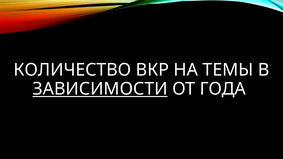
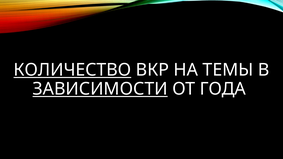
КОЛИЧЕСТВО underline: none -> present (72, 70)
